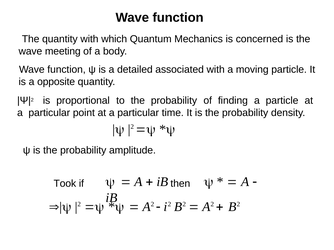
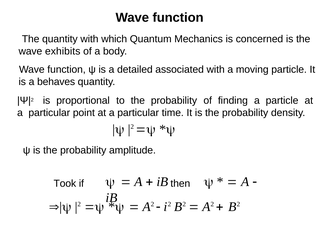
meeting: meeting -> exhibits (63, 51)
opposite: opposite -> behaves (56, 82)
